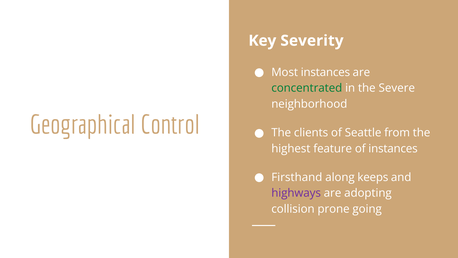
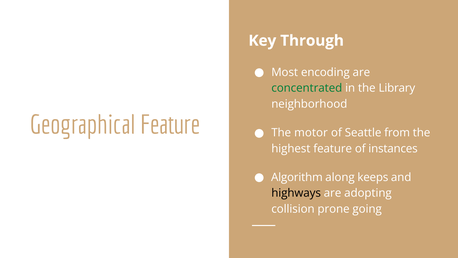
Severity: Severity -> Through (312, 41)
Most instances: instances -> encoding (325, 72)
Severe: Severe -> Library (397, 88)
Geographical Control: Control -> Feature (170, 125)
clients: clients -> motor (311, 133)
Firsthand: Firsthand -> Algorithm (297, 177)
highways colour: purple -> black (296, 193)
